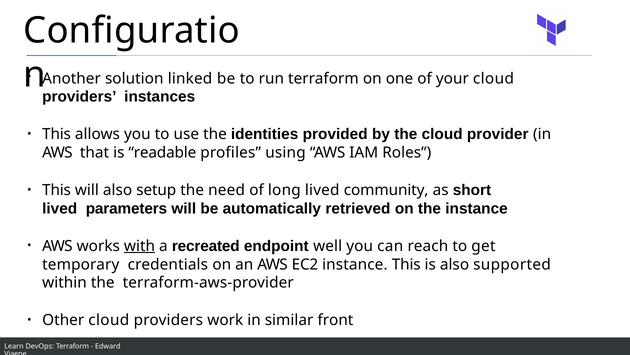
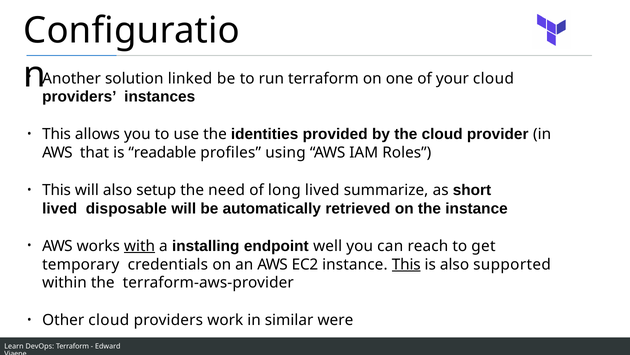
community: community -> summarize (386, 190)
parameters: parameters -> disposable (126, 208)
recreated: recreated -> installing (206, 246)
This underline: none -> present (406, 264)
front: front -> were (335, 320)
